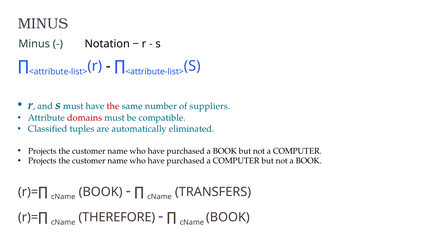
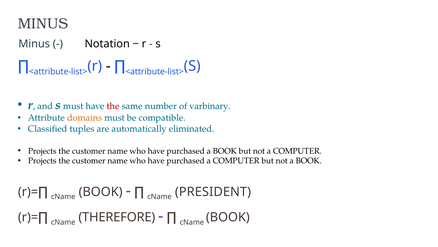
suppliers: suppliers -> varbinary (210, 106)
domains colour: red -> orange (85, 118)
TRANSFERS: TRANSFERS -> PRESIDENT (213, 191)
